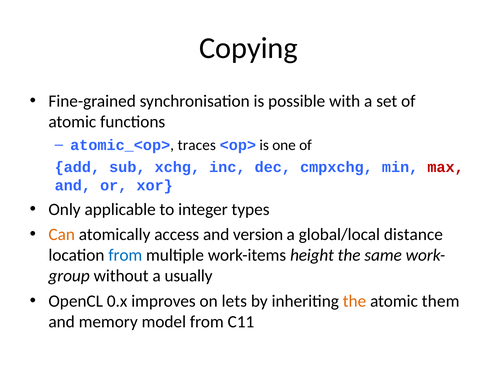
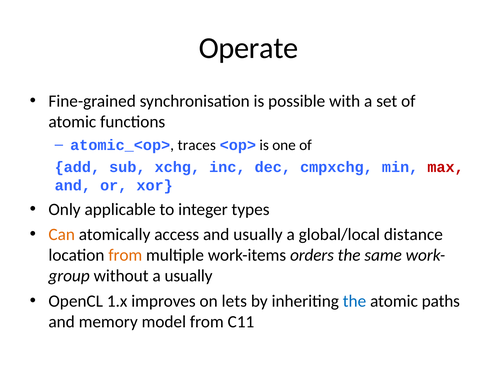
Copying: Copying -> Operate (249, 48)
and version: version -> usually (258, 234)
from colour: blue -> orange (125, 255)
height: height -> orders (312, 255)
0.x: 0.x -> 1.x (117, 301)
the colour: orange -> blue (355, 301)
them: them -> paths (441, 301)
